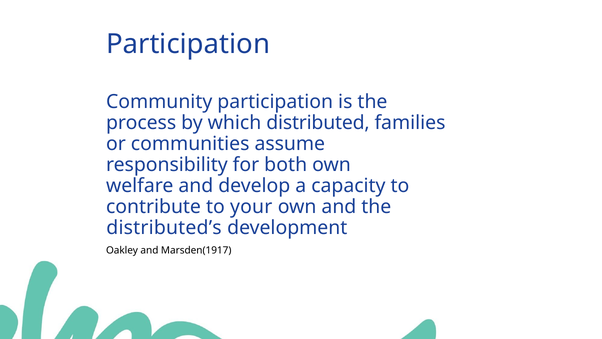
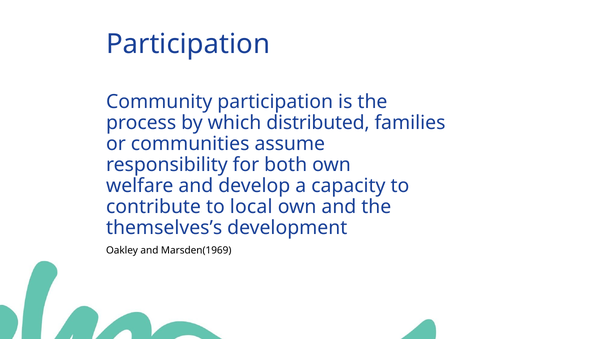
your: your -> local (251, 207)
distributed’s: distributed’s -> themselves’s (164, 228)
Marsden(1917: Marsden(1917 -> Marsden(1969 (196, 250)
